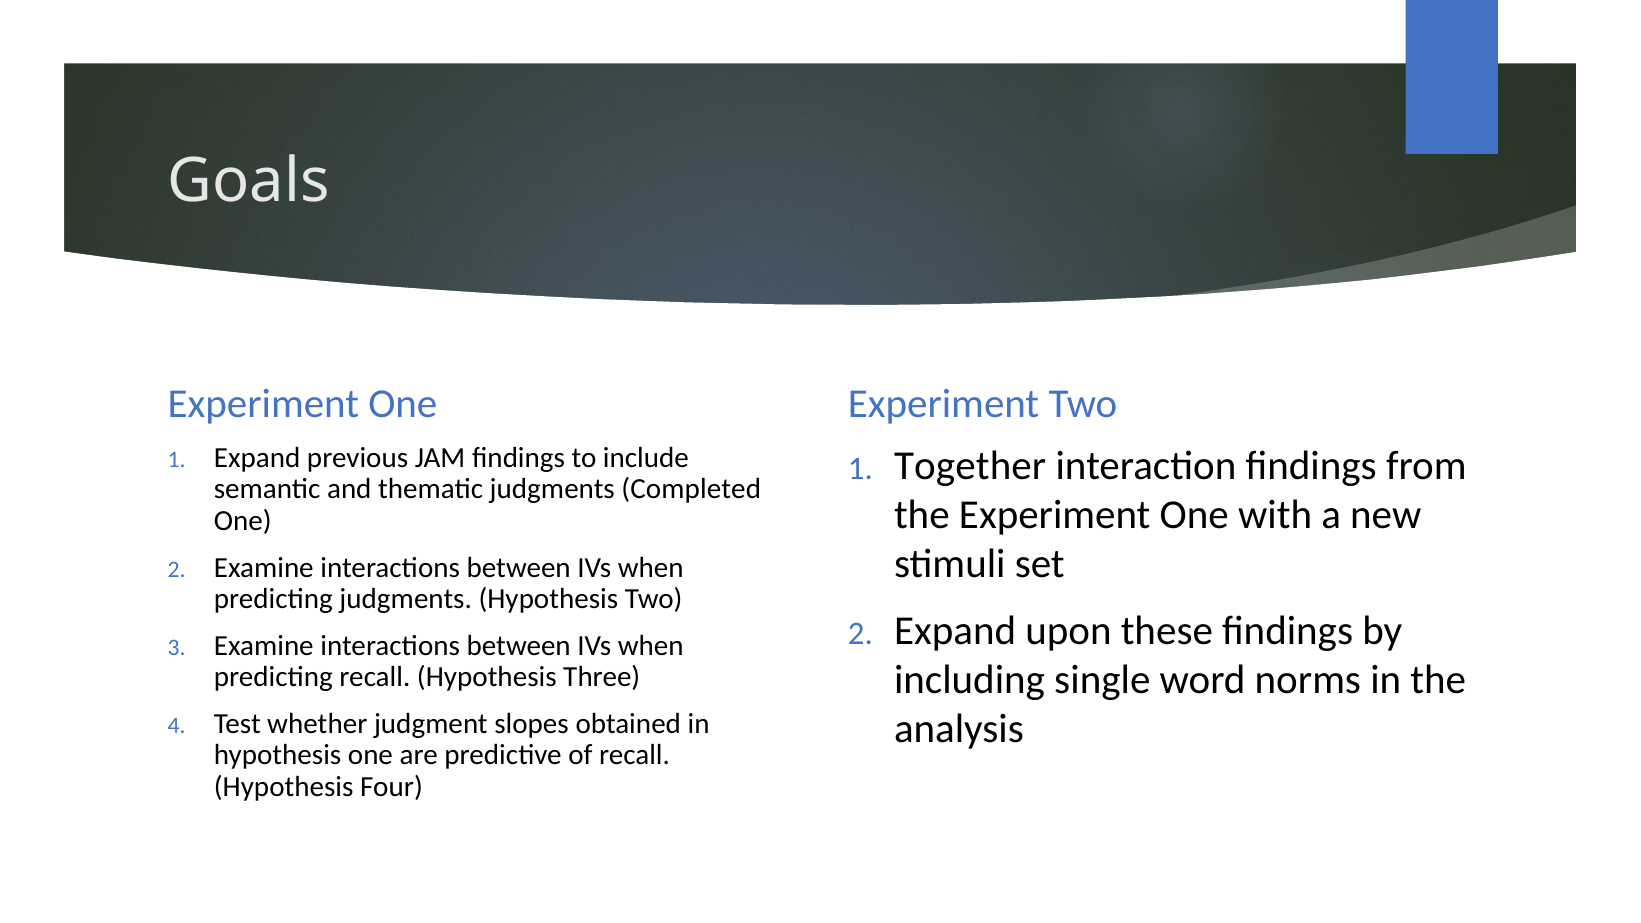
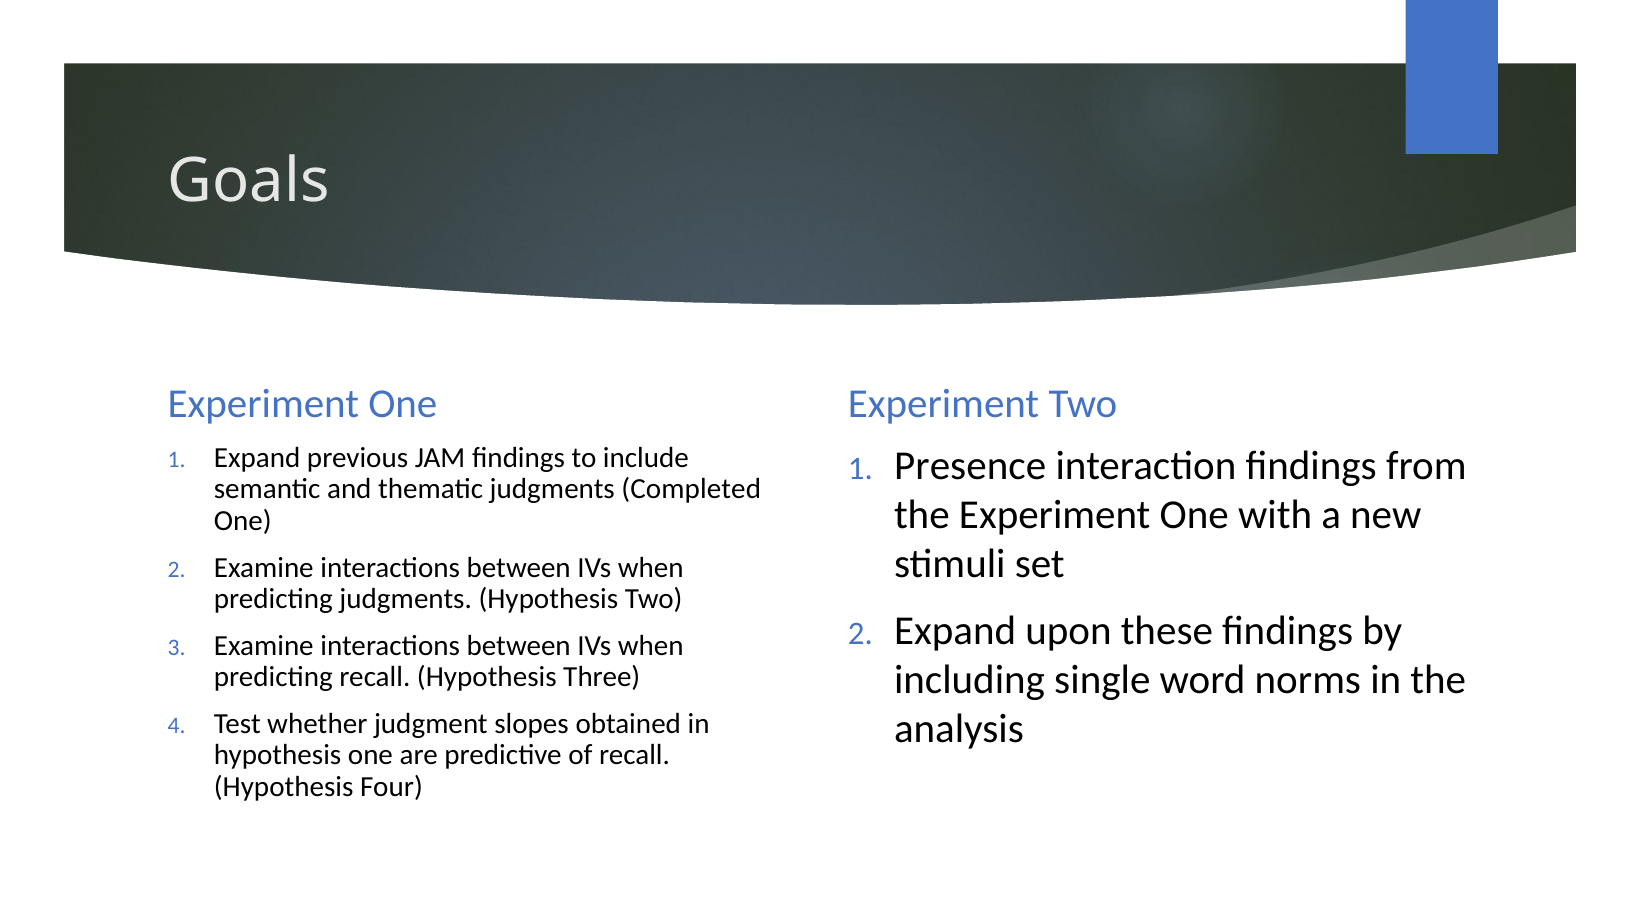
Together: Together -> Presence (970, 466)
